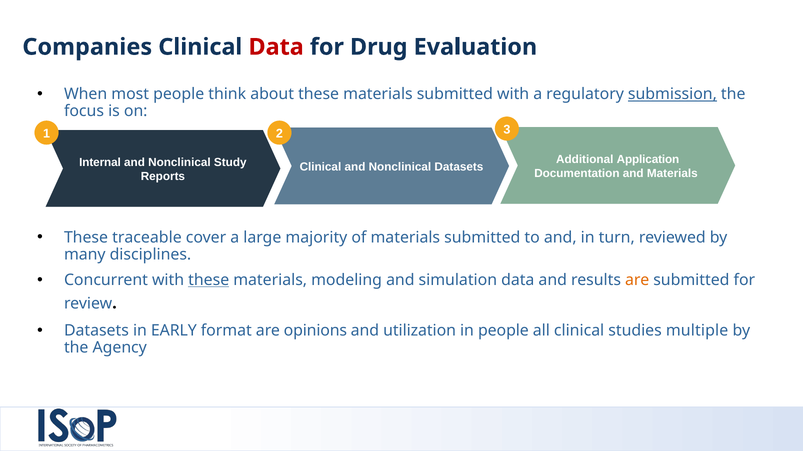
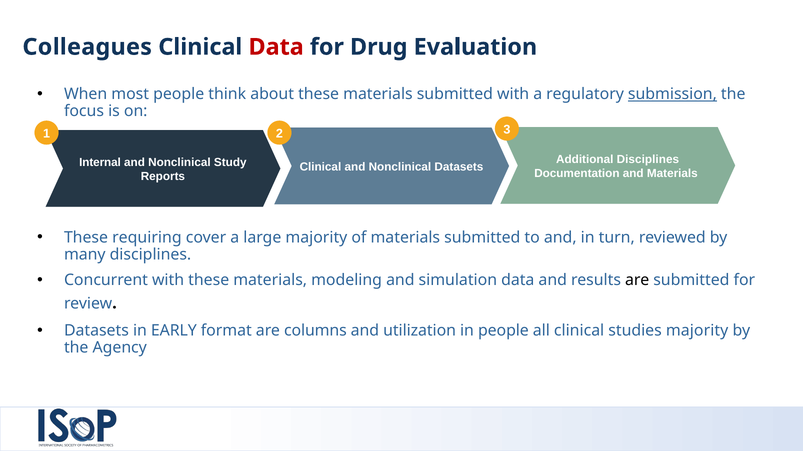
Companies: Companies -> Colleagues (87, 47)
Additional Application: Application -> Disciplines (648, 159)
traceable: traceable -> requiring (147, 238)
these underline: present -> none (209, 280)
are colour: orange -> black (637, 280)
opinions: opinions -> columns (315, 331)
studies multiple: multiple -> majority (697, 331)
